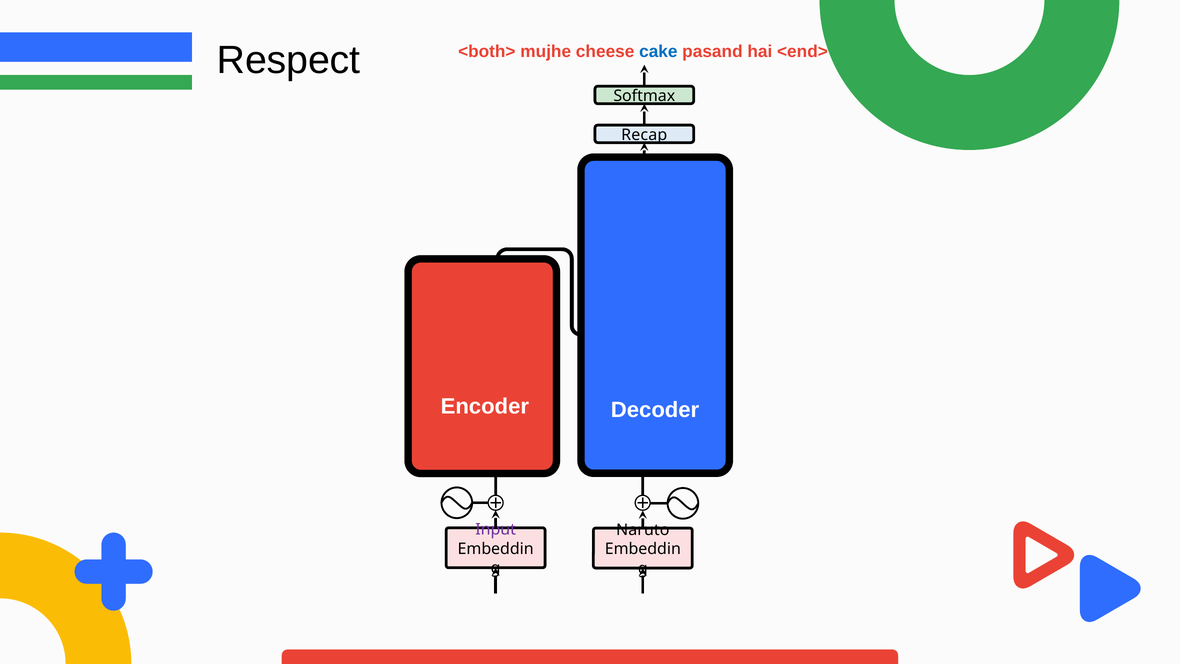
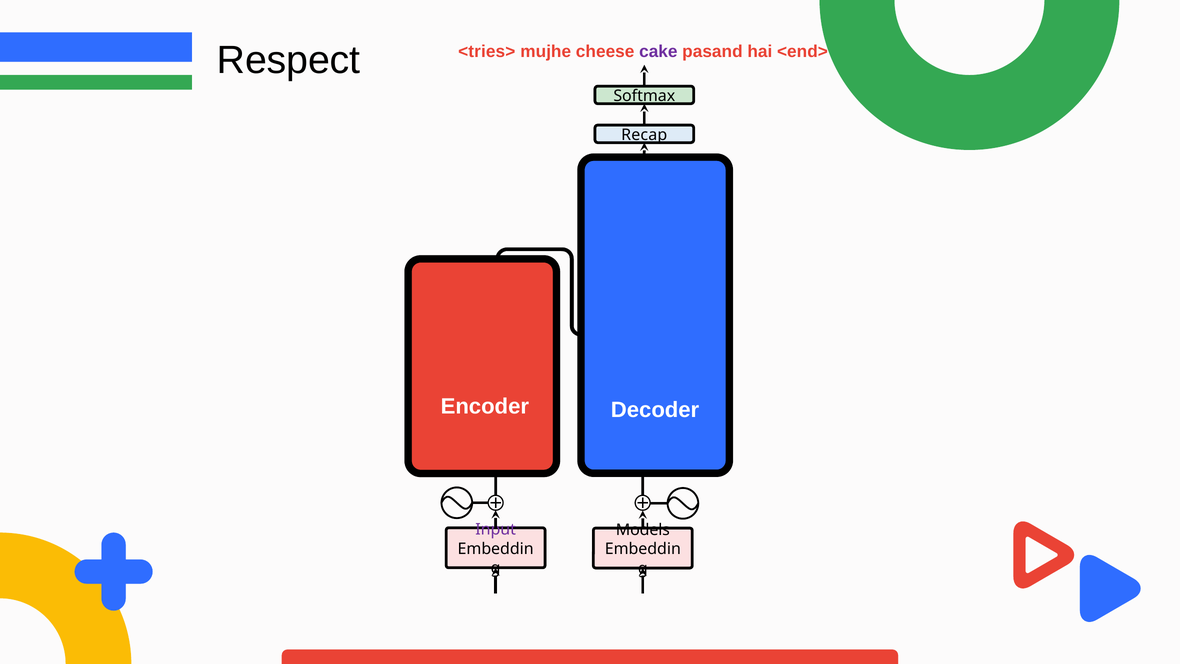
<both>: <both> -> <tries> (487, 52)
cake colour: blue -> purple (658, 52)
Naruto: Naruto -> Models (643, 530)
